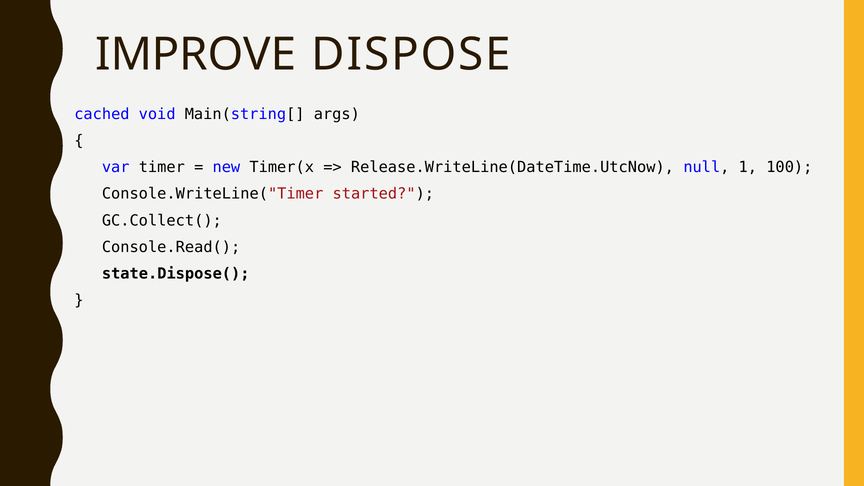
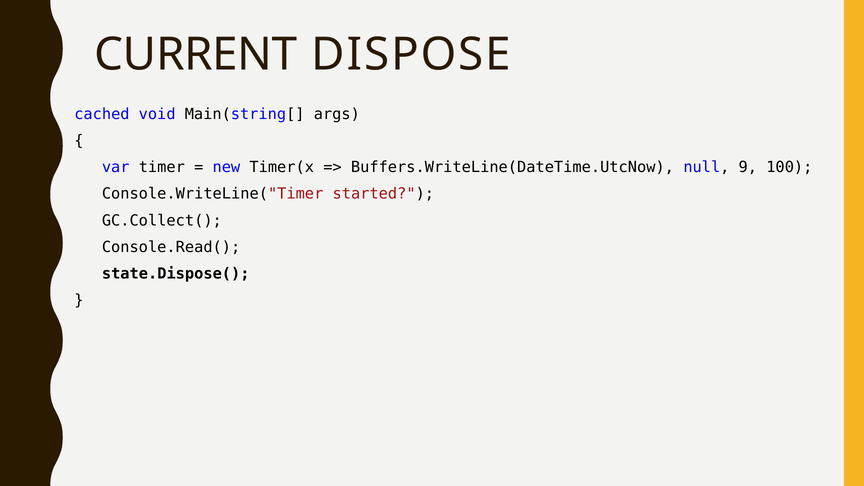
IMPROVE: IMPROVE -> CURRENT (196, 55)
Release.WriteLine(DateTime.UtcNow: Release.WriteLine(DateTime.UtcNow -> Buffers.WriteLine(DateTime.UtcNow (512, 167)
1: 1 -> 9 (748, 167)
